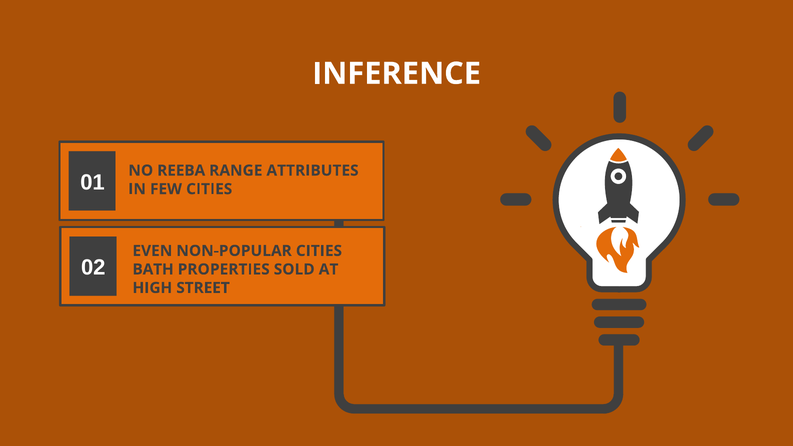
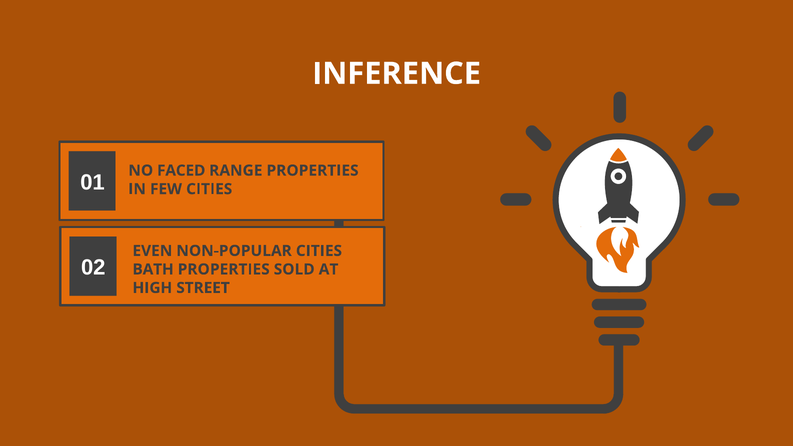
REEBA: REEBA -> FACED (181, 171)
RANGE ATTRIBUTES: ATTRIBUTES -> PROPERTIES (313, 171)
